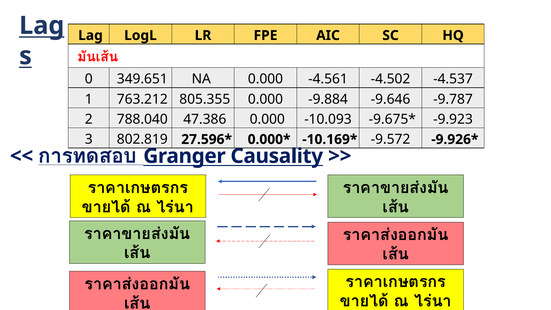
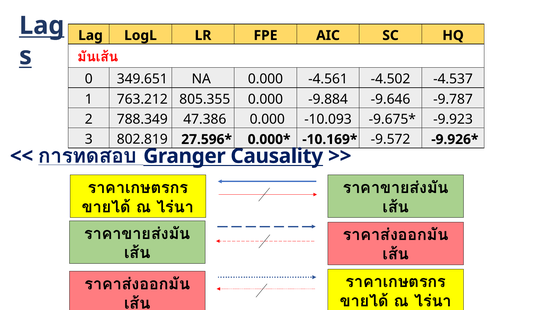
788.040: 788.040 -> 788.349 (142, 119)
